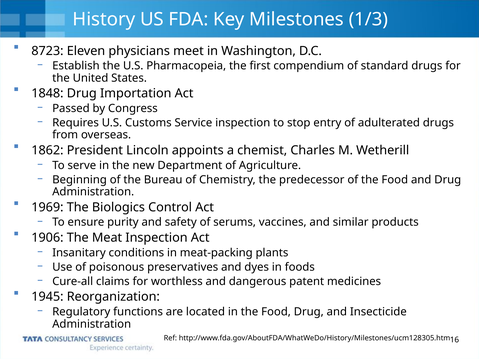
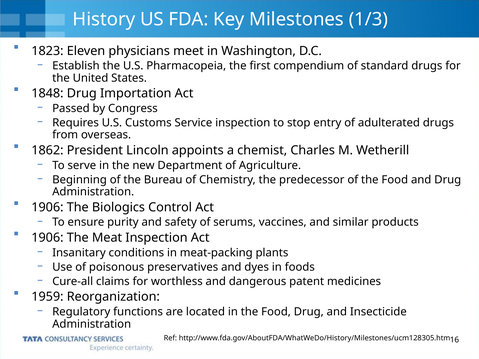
8723: 8723 -> 1823 (47, 51)
1969: 1969 -> 1906 (47, 207)
1945: 1945 -> 1959 (47, 297)
